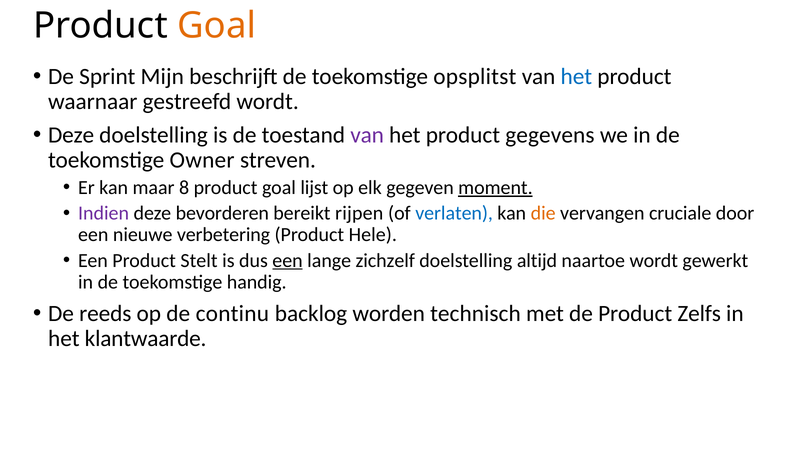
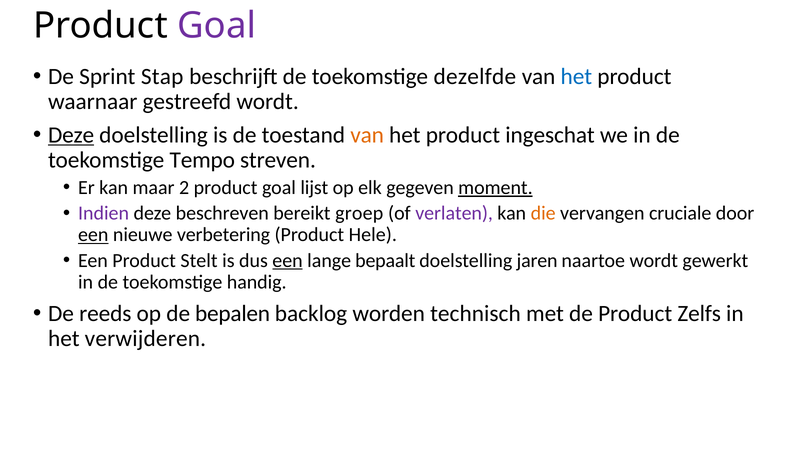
Goal colour: orange -> purple (217, 26)
Mijn: Mijn -> Stap (162, 77)
opsplitst: opsplitst -> dezelfde (475, 77)
Deze underline: none -> present (71, 135)
van colour: purple -> orange (367, 135)
gegevens: gegevens -> ingeschat (550, 135)
Owner: Owner -> Tempo (202, 160)
8: 8 -> 2 (184, 188)
bevorderen: bevorderen -> beschreven (222, 213)
rijpen: rijpen -> groep (359, 213)
verlaten colour: blue -> purple (454, 213)
een underline: none -> present (93, 235)
zichzelf: zichzelf -> bepaalt (385, 261)
altijd: altijd -> jaren (537, 261)
continu: continu -> bepalen (233, 314)
klantwaarde: klantwaarde -> verwijderen (145, 339)
